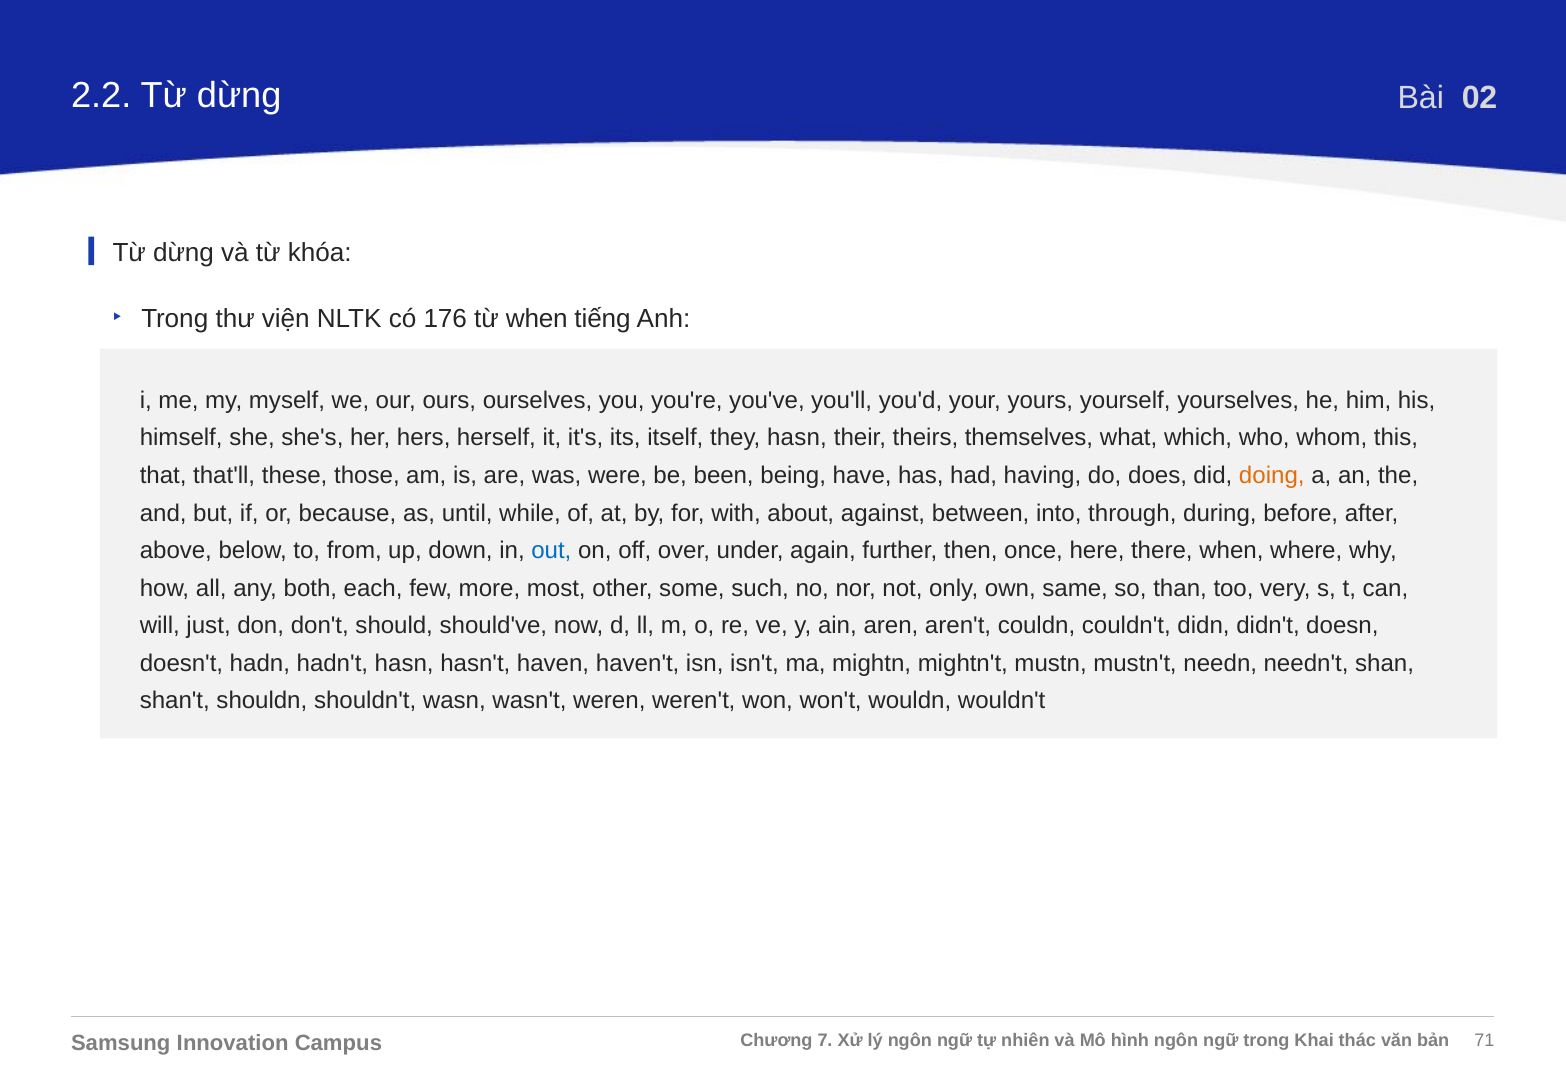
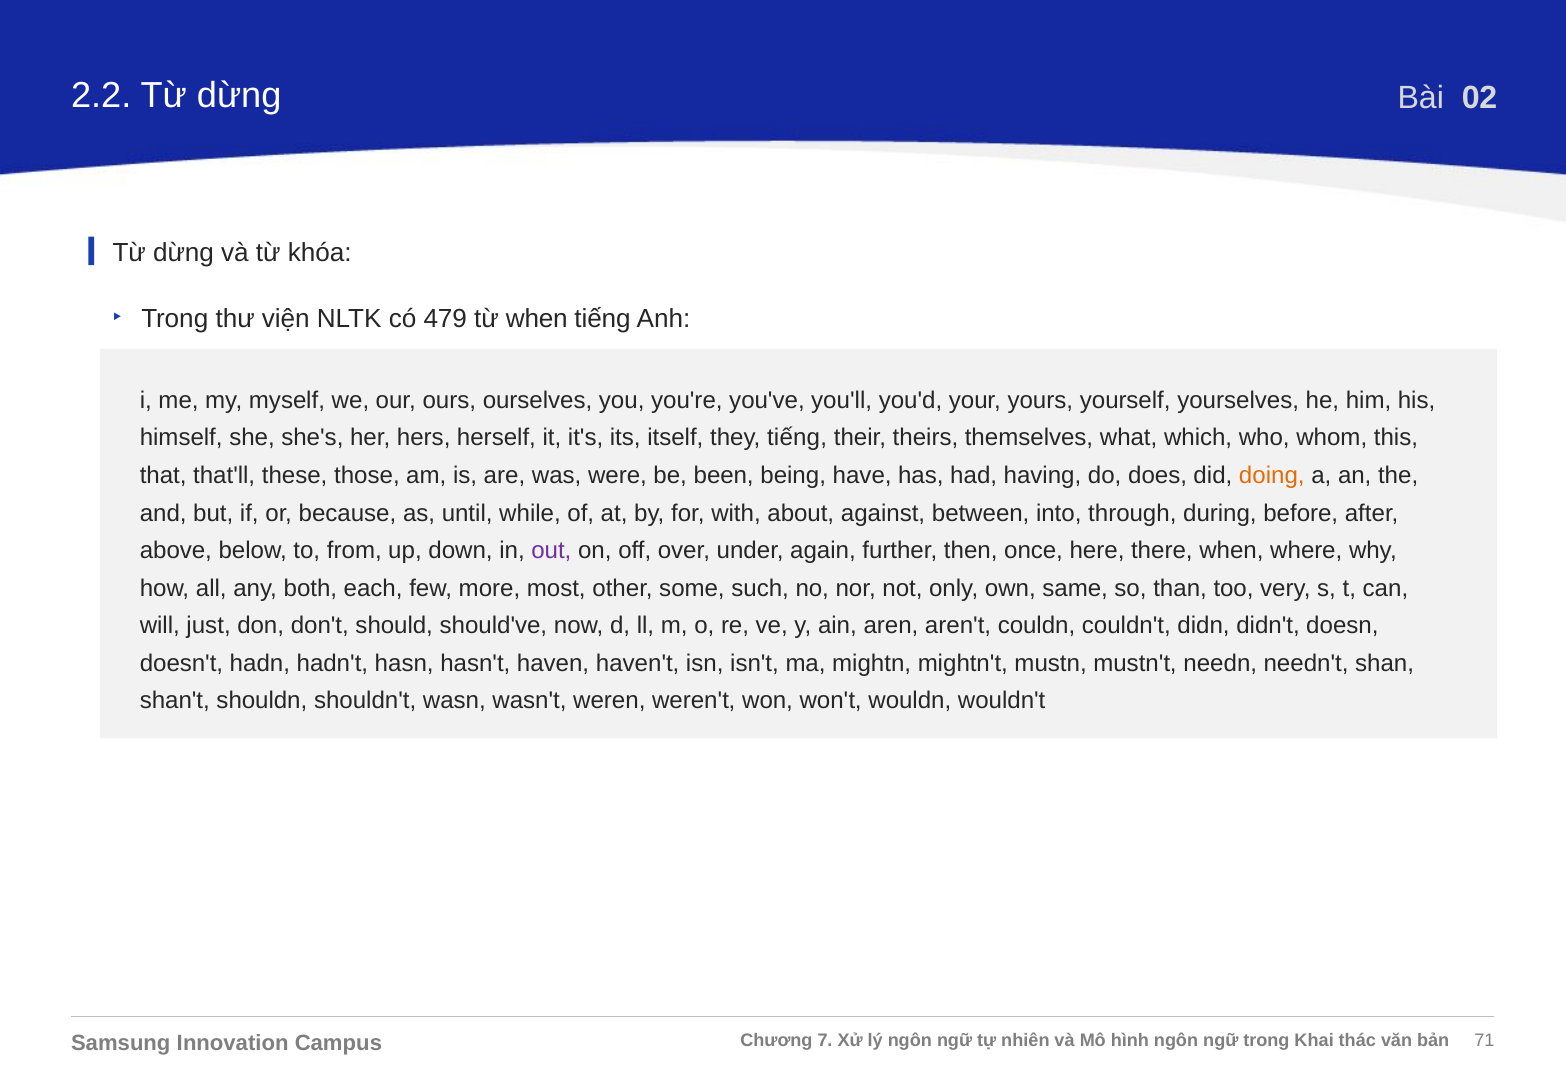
176: 176 -> 479 (445, 319)
they hasn: hasn -> tiếng (797, 438)
out colour: blue -> purple (551, 550)
